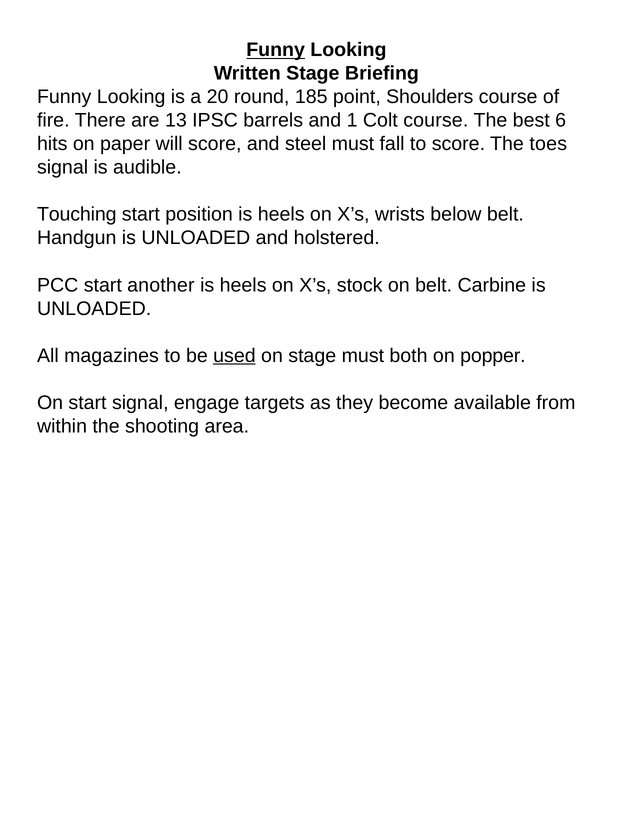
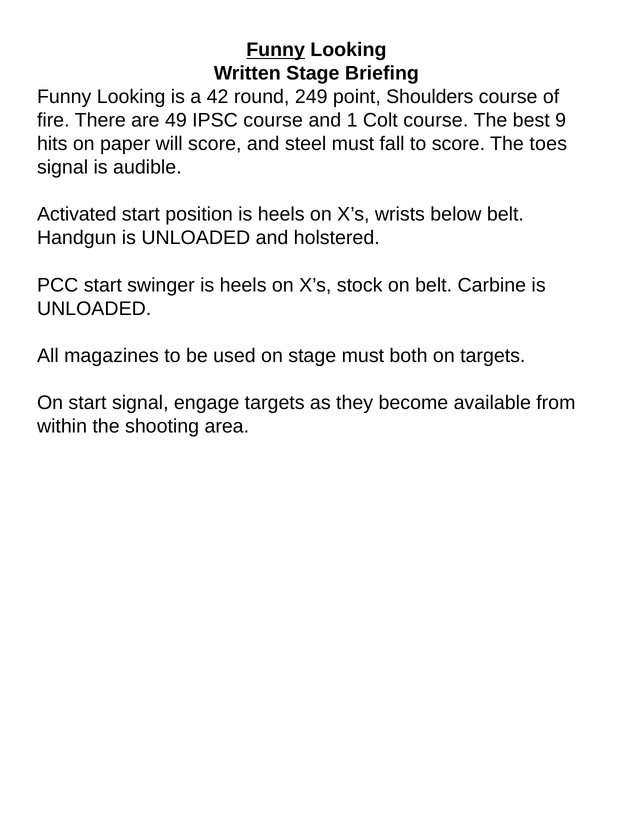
20: 20 -> 42 (218, 97)
185: 185 -> 249 (311, 97)
13: 13 -> 49 (176, 120)
IPSC barrels: barrels -> course (273, 120)
6: 6 -> 9 (561, 120)
Touching: Touching -> Activated (77, 214)
another: another -> swinger (161, 285)
used underline: present -> none (234, 356)
on popper: popper -> targets (493, 356)
